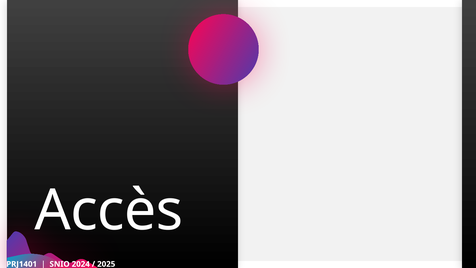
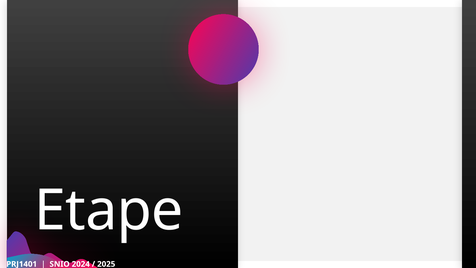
Accès: Accès -> Etape (109, 210)
